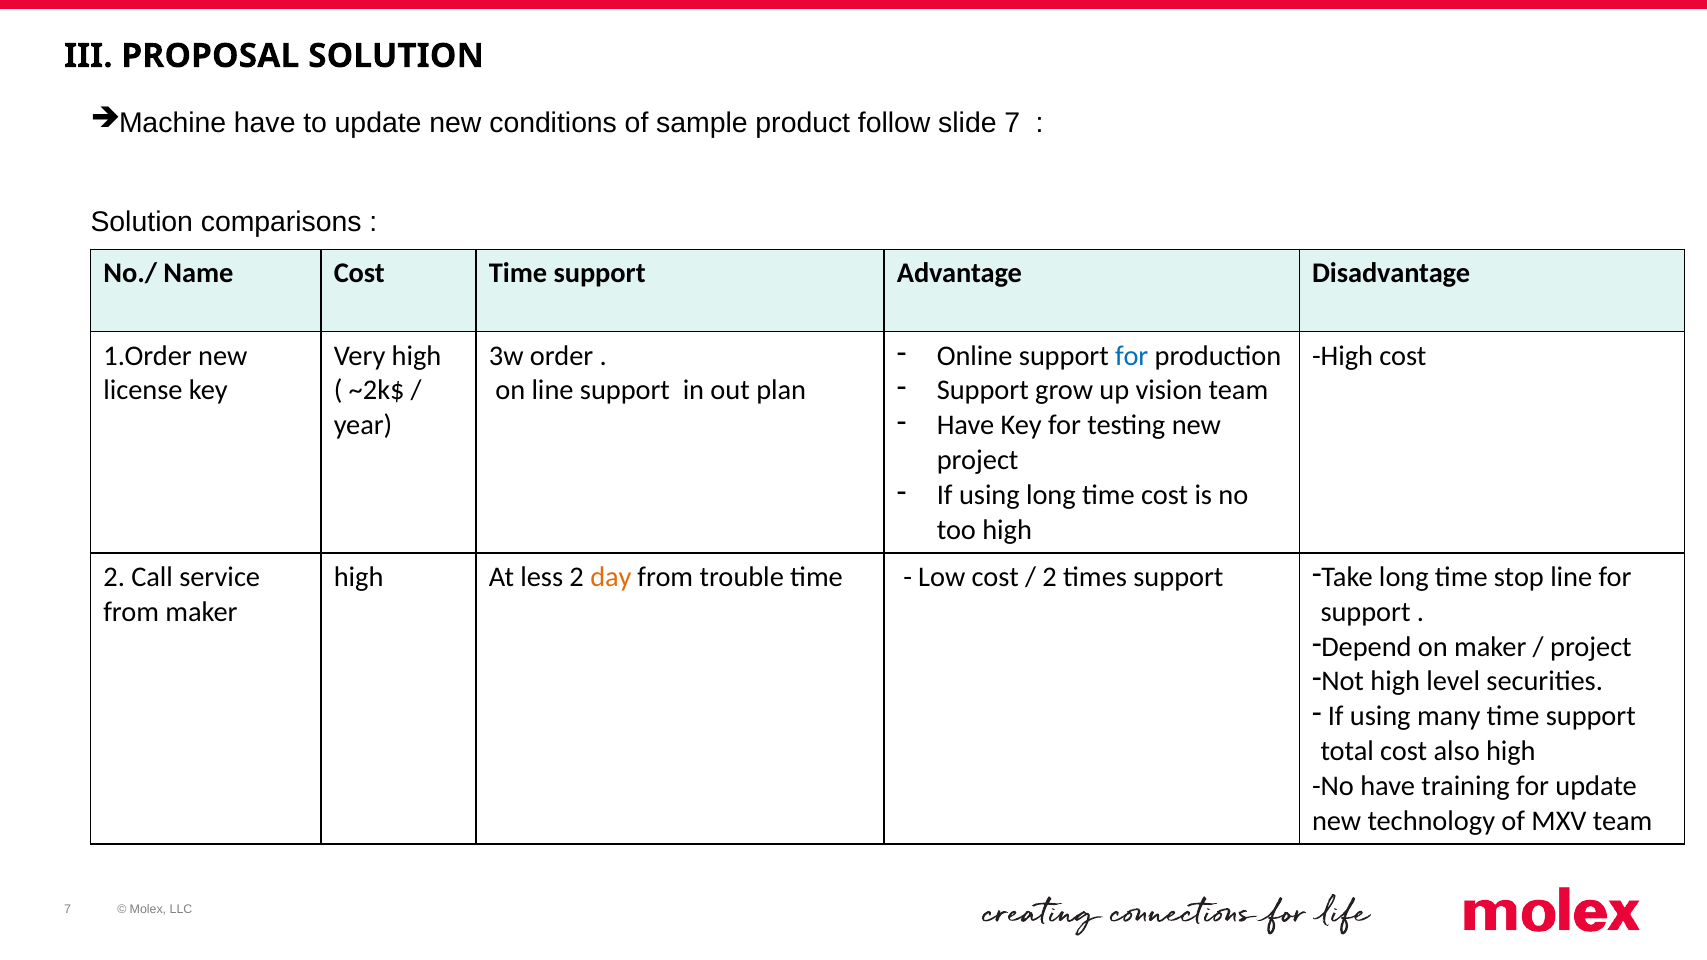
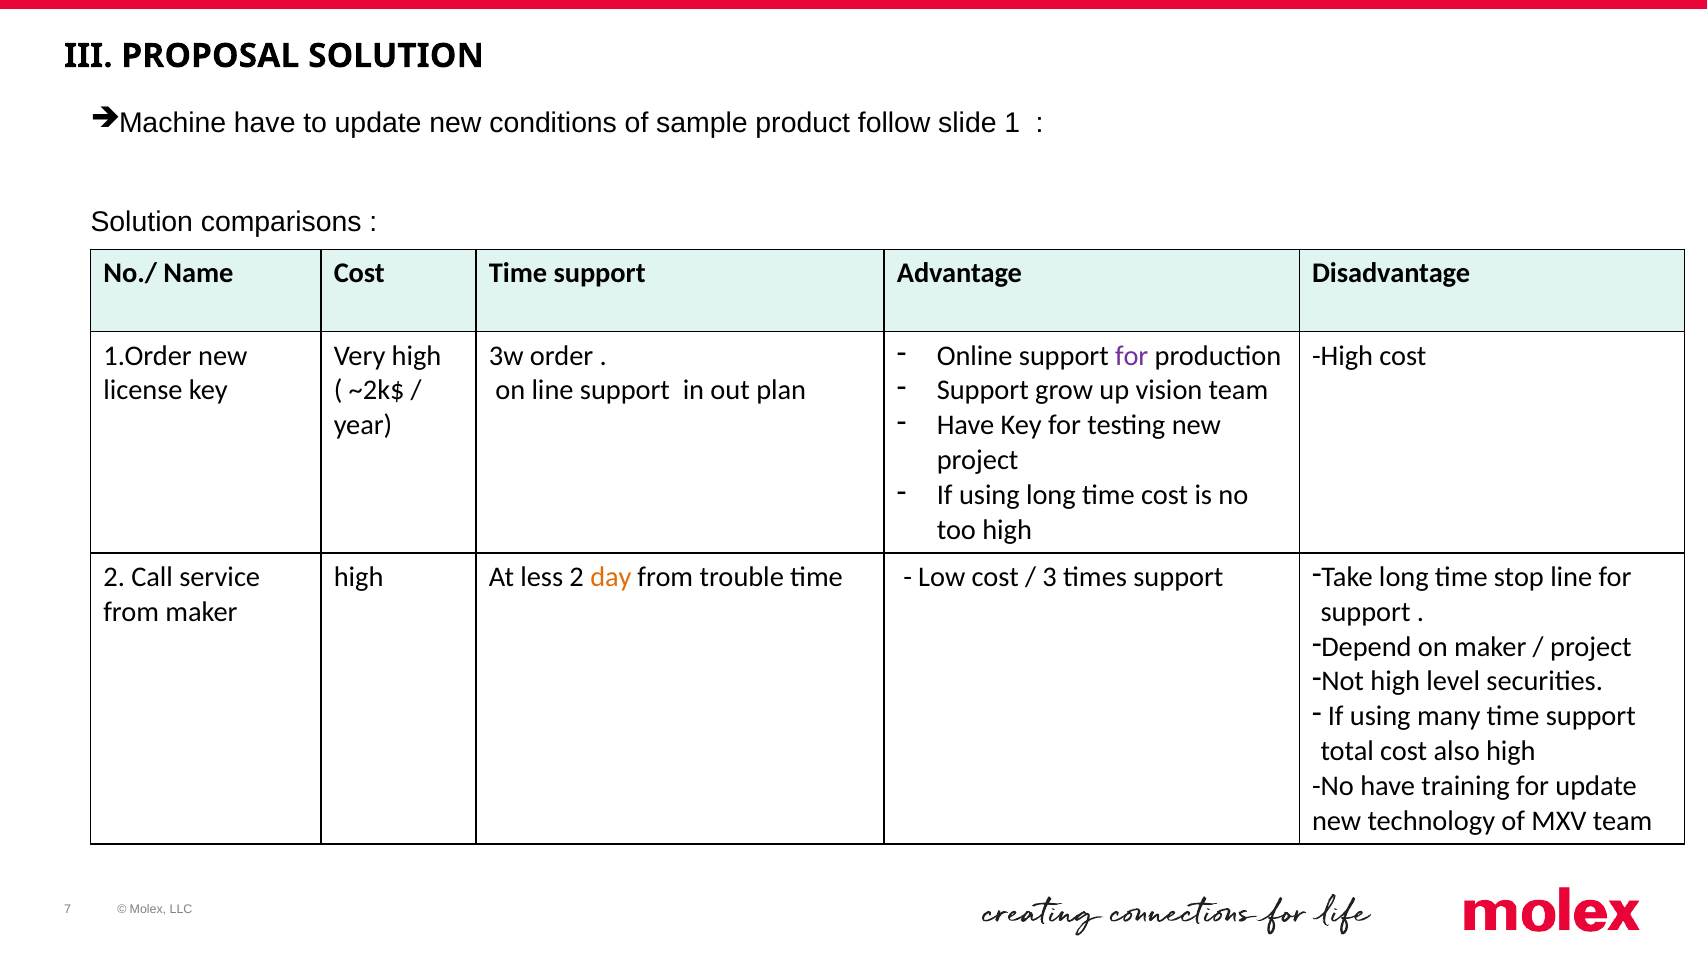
slide 7: 7 -> 1 (1012, 123)
for colour: blue -> purple (1132, 356)
2: 2 -> 3 (1050, 577)
